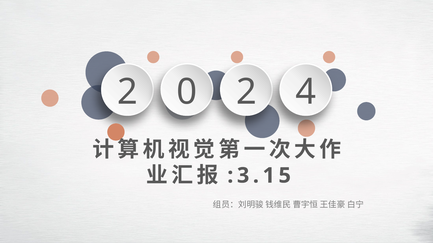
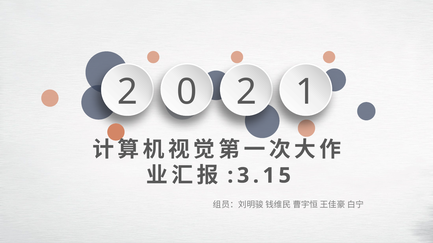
4: 4 -> 1 (306, 92)
